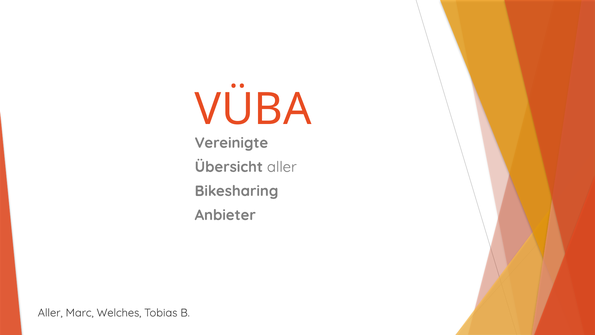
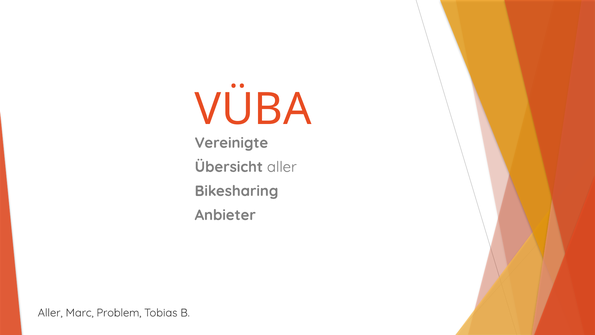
Welches: Welches -> Problem (119, 313)
